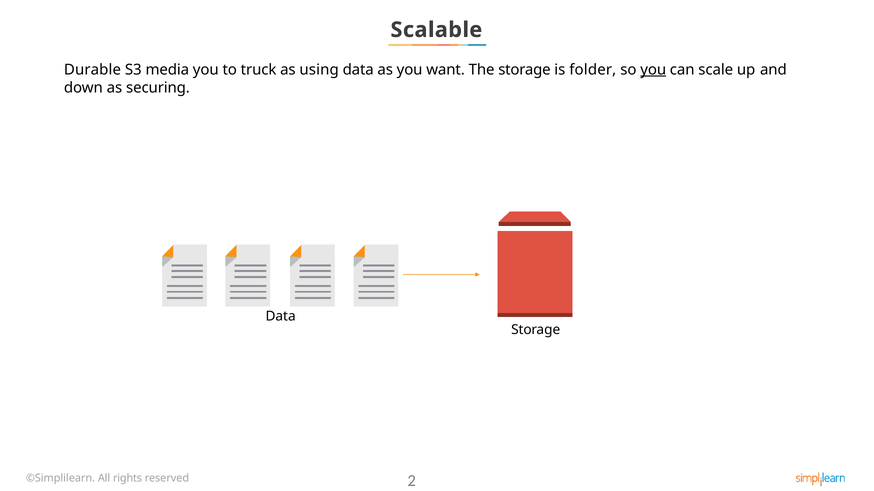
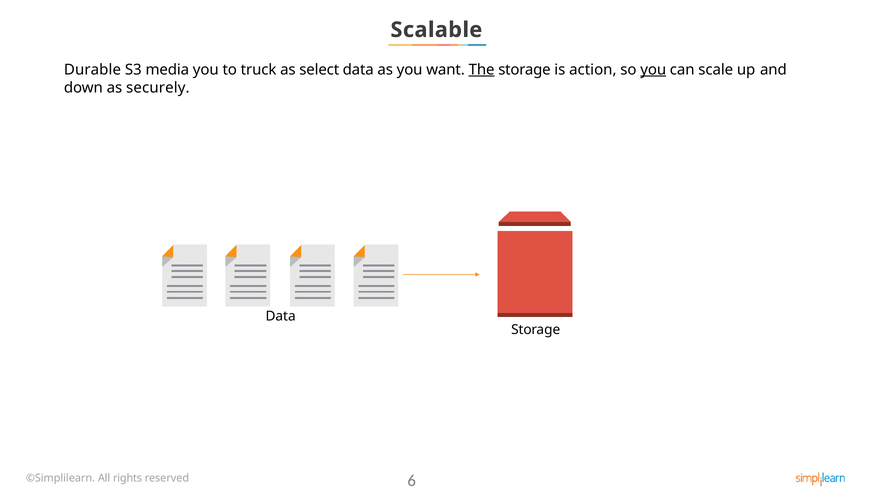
using: using -> select (319, 70)
The underline: none -> present (482, 70)
folder: folder -> action (593, 70)
securing: securing -> securely (158, 88)
2: 2 -> 6 (412, 481)
